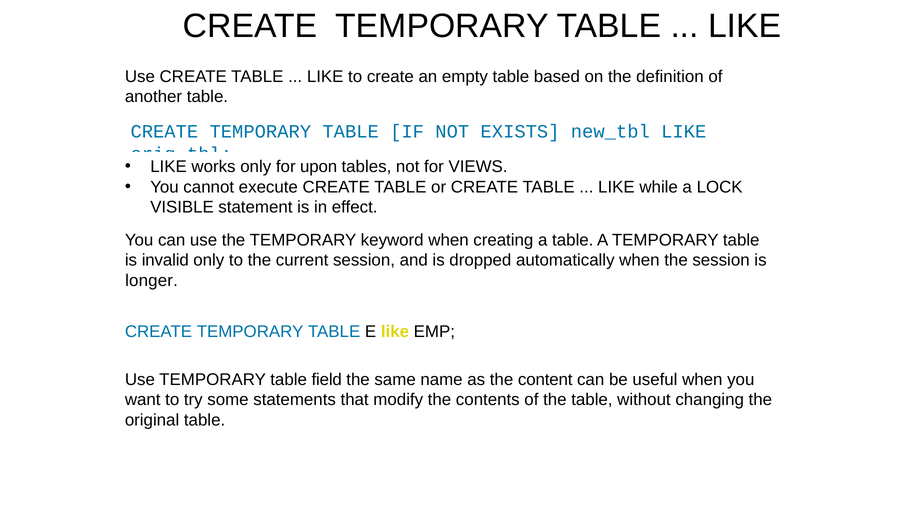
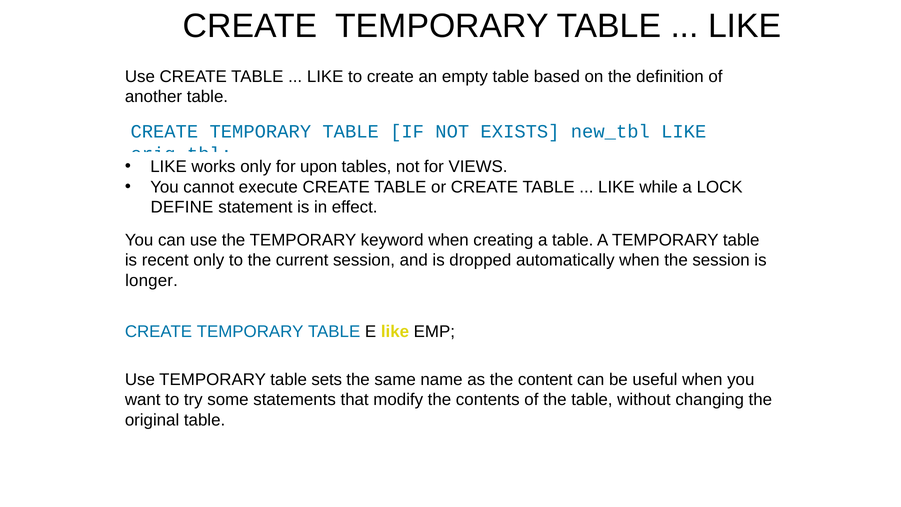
VISIBLE: VISIBLE -> DEFINE (182, 207)
invalid: invalid -> recent (165, 260)
field: field -> sets (327, 379)
